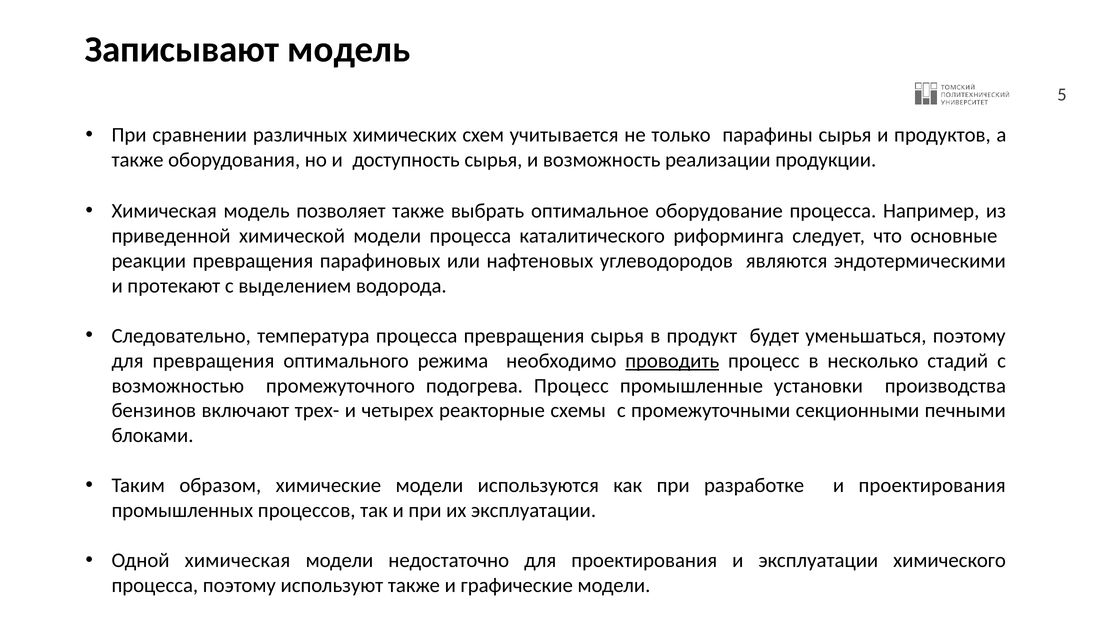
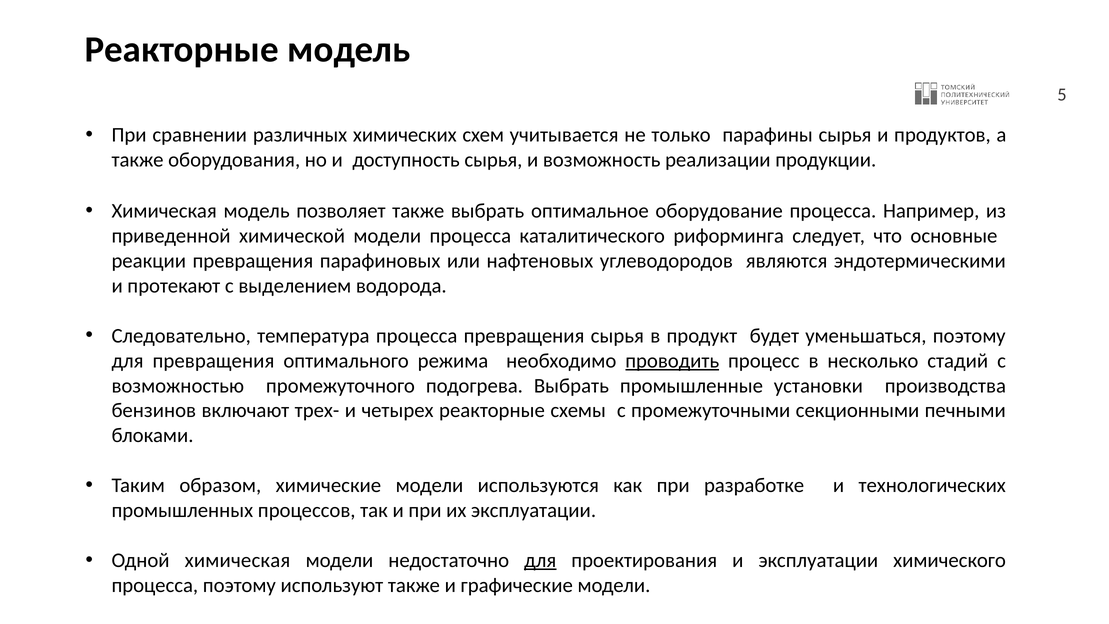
Записывают: Записывают -> Реакторные (182, 50)
подогрева Процесс: Процесс -> Выбрать (571, 386)
и проектирования: проектирования -> технологических (932, 485)
для underline: none -> present (540, 560)
